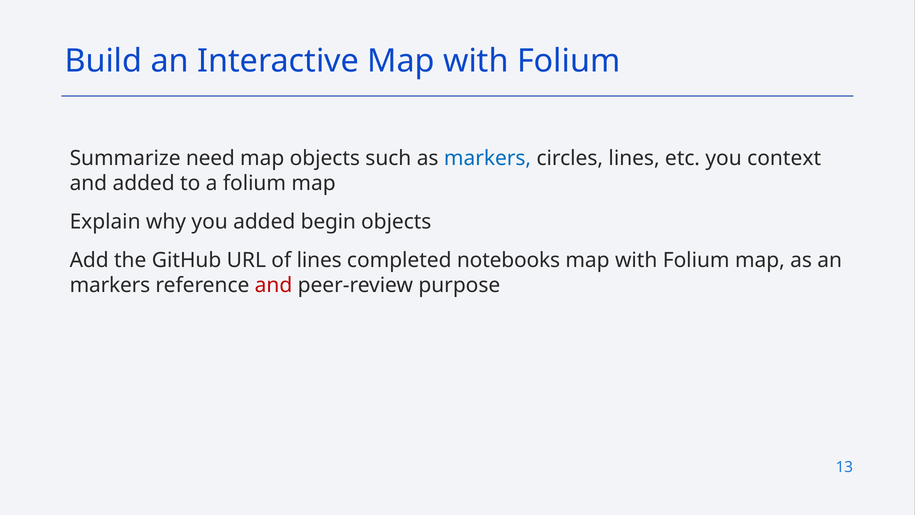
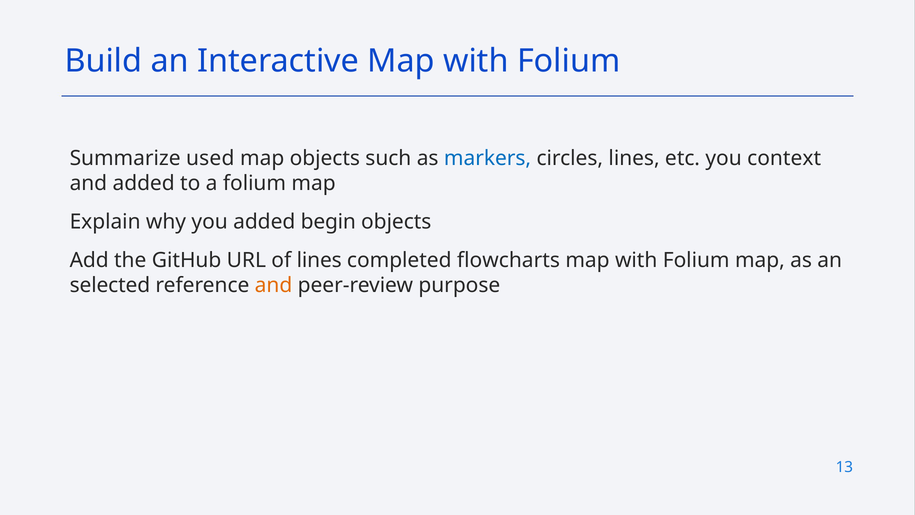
need: need -> used (210, 158)
notebooks: notebooks -> flowcharts (508, 260)
markers: markers -> selected (110, 285)
and colour: red -> orange (274, 285)
